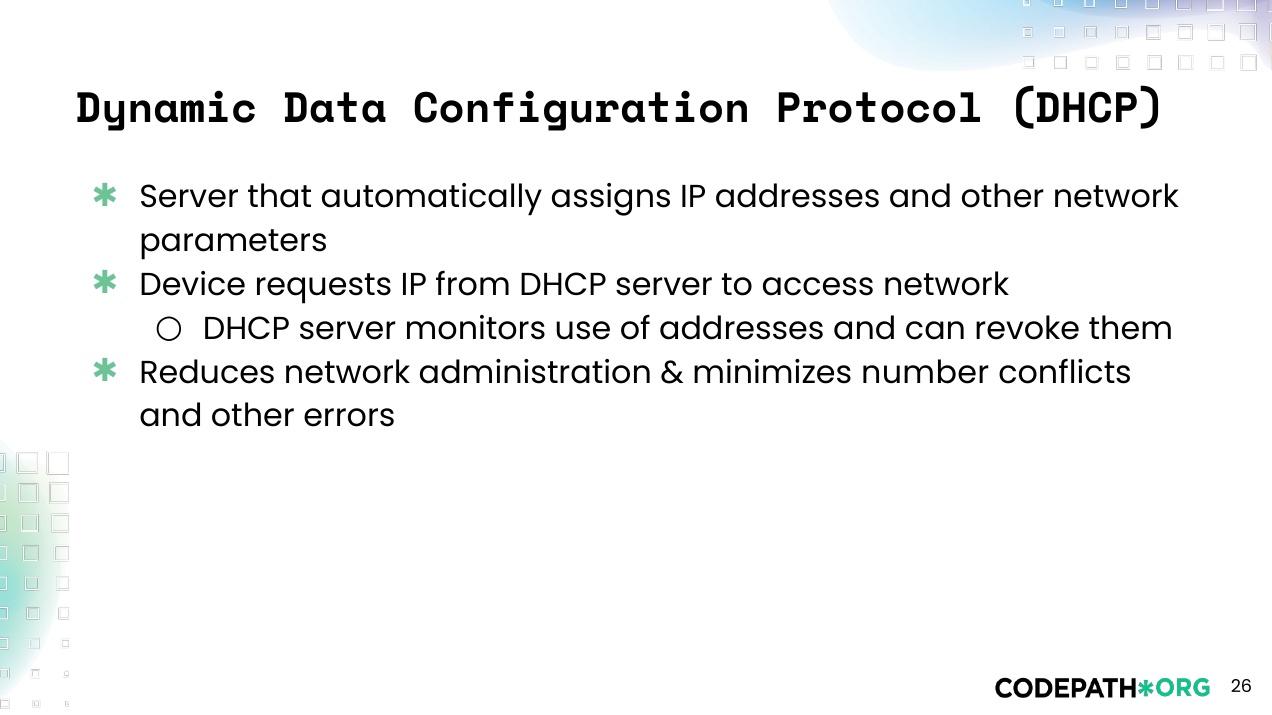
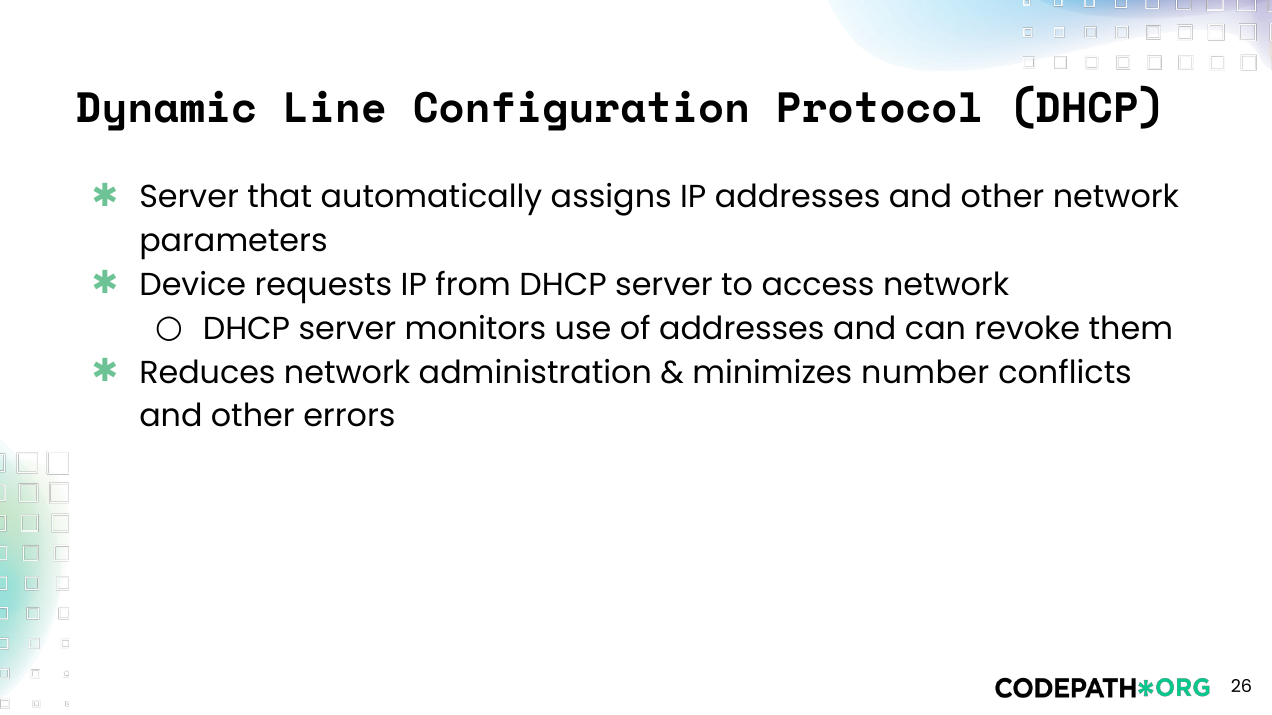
Data: Data -> Line (335, 108)
